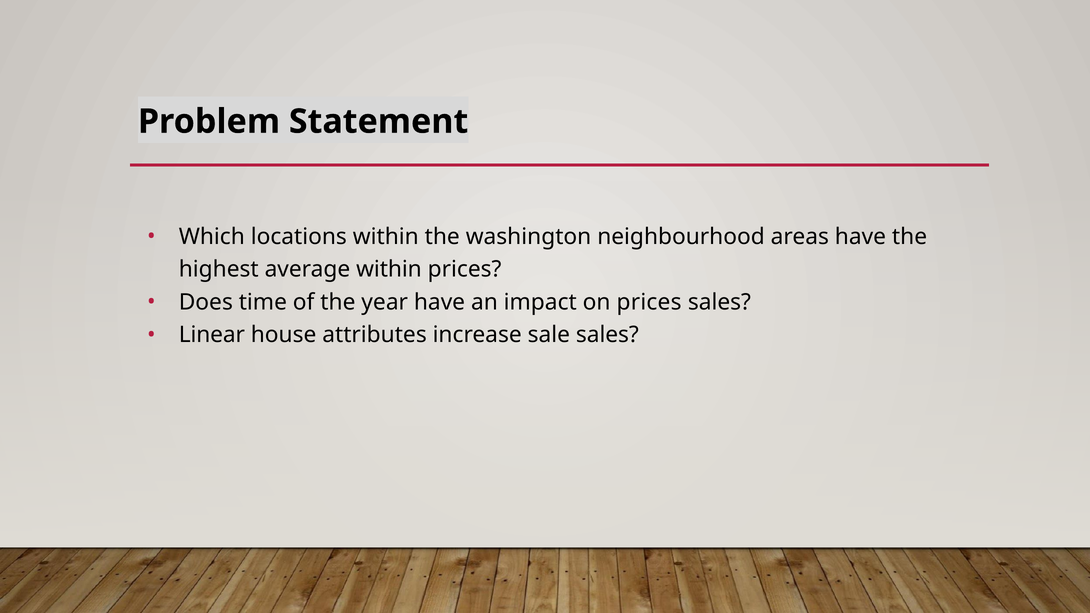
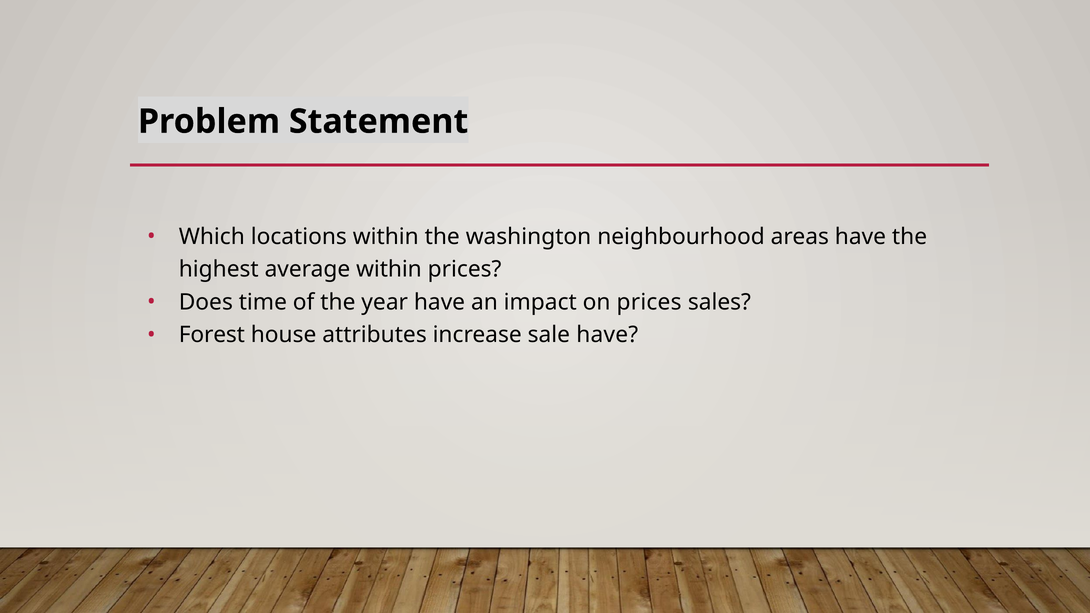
Linear: Linear -> Forest (212, 335)
sale sales: sales -> have (607, 335)
